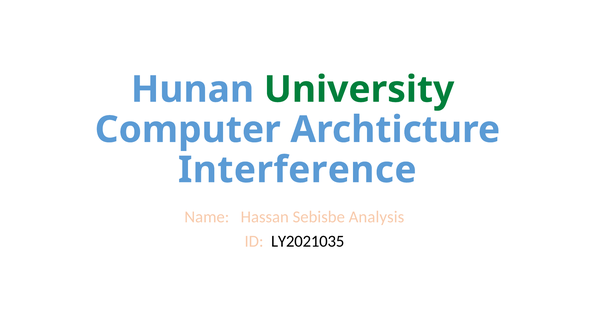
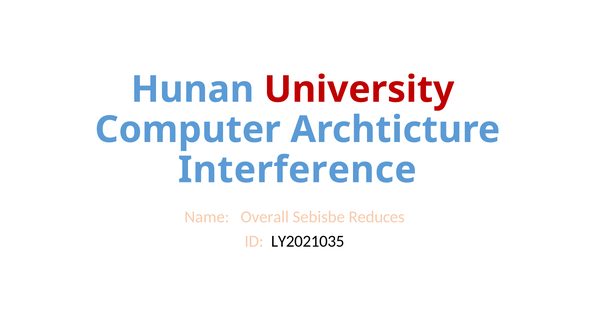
University colour: green -> red (359, 89)
Hassan: Hassan -> Overall (265, 217)
Analysis: Analysis -> Reduces (377, 217)
